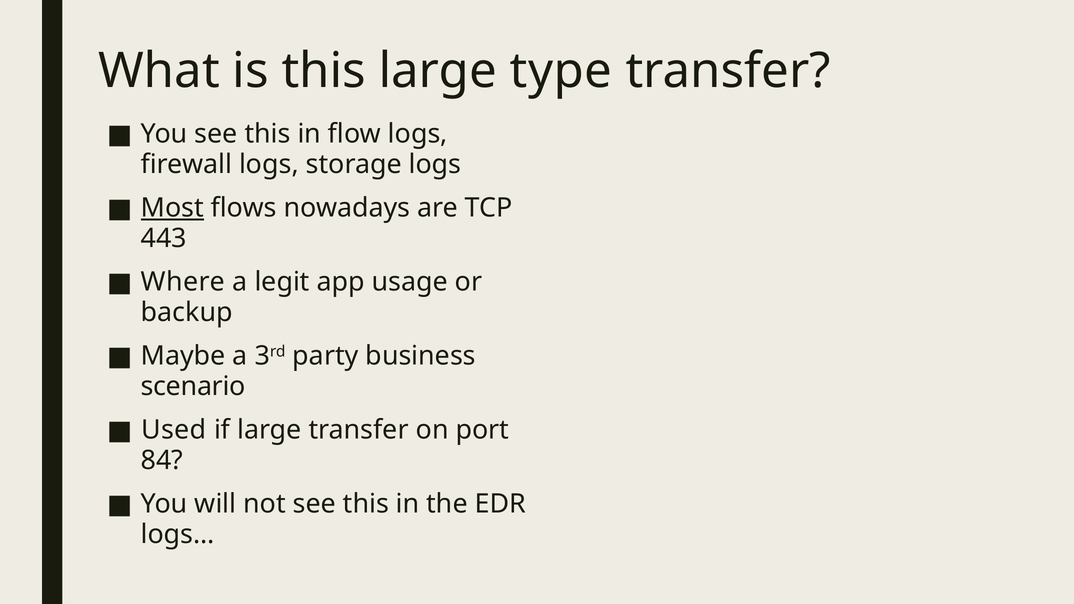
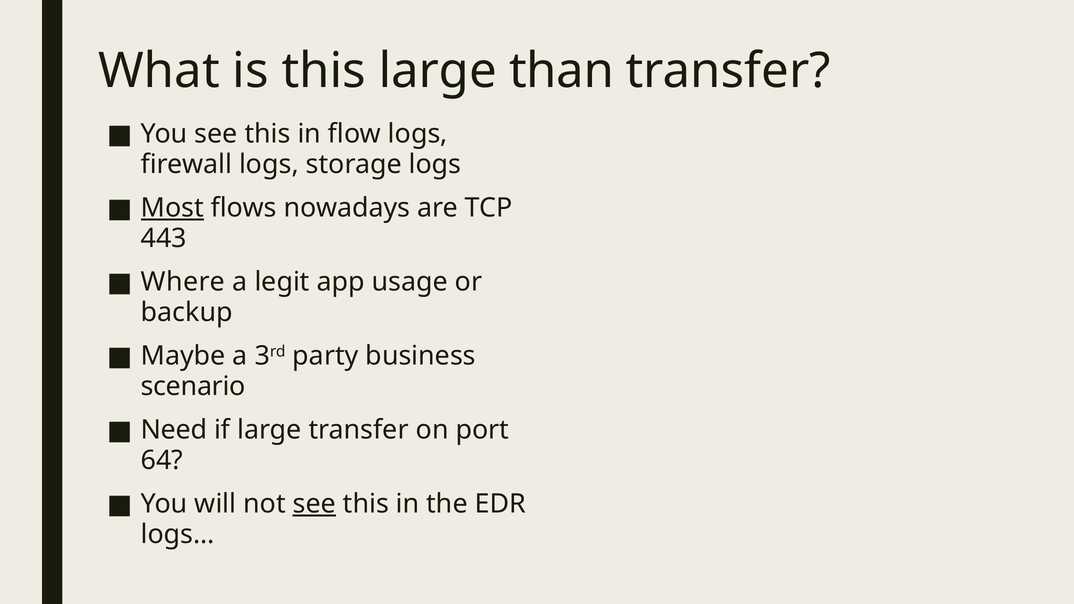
type: type -> than (562, 71)
Used: Used -> Need (174, 430)
84: 84 -> 64 (162, 460)
see underline: none -> present (314, 504)
